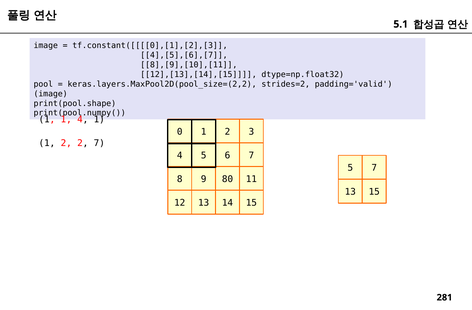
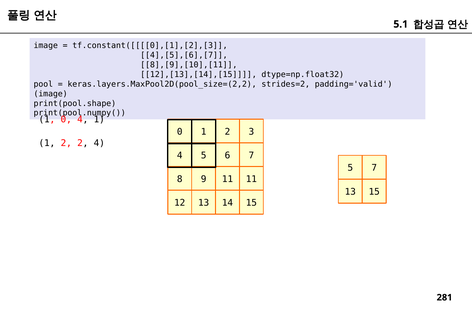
1: 1 -> 0 (66, 119)
2 7: 7 -> 4 (99, 143)
9 80: 80 -> 11 (228, 179)
